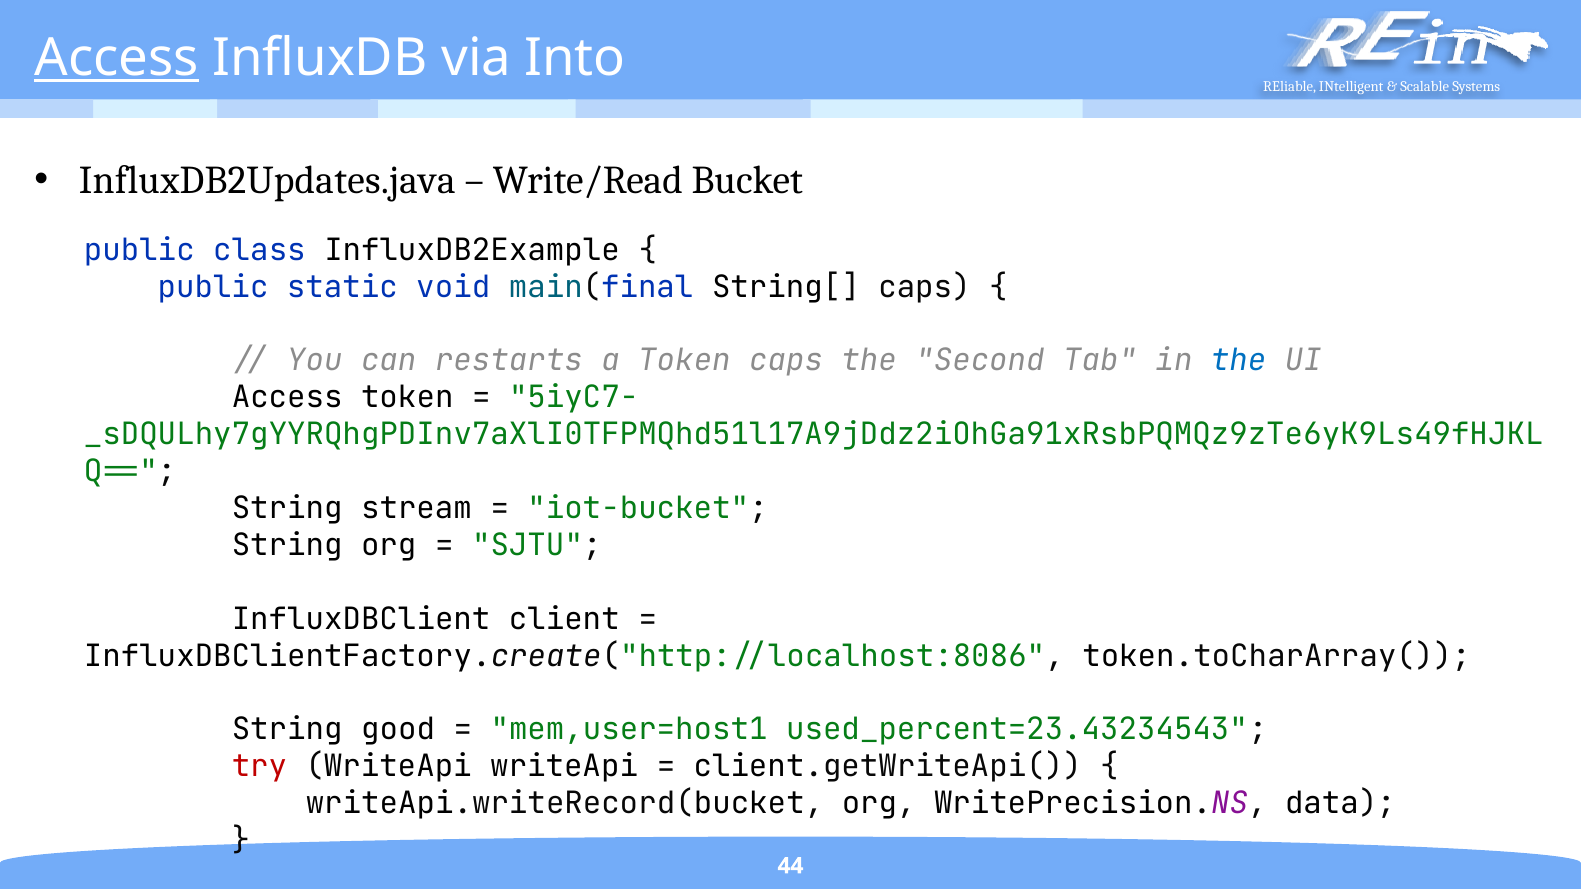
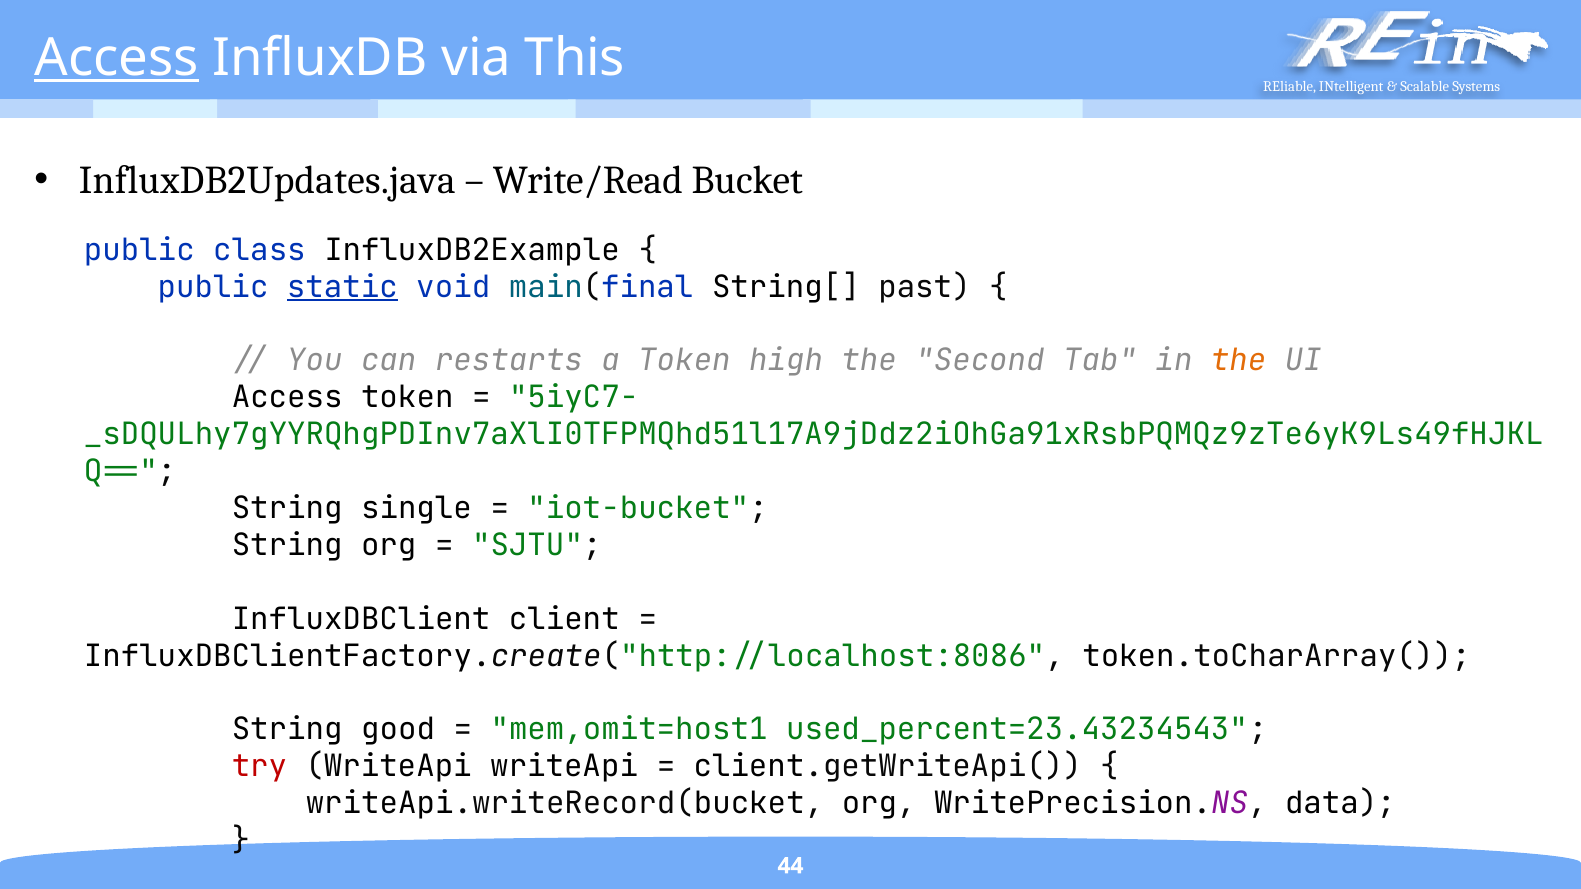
Into: Into -> This (575, 58)
static underline: none -> present (342, 287)
String[ caps: caps -> past (924, 287)
Token caps: caps -> high (786, 361)
the colour: blue -> orange (1239, 361)
stream: stream -> single (416, 509)
mem,user=host1: mem,user=host1 -> mem,omit=host1 (629, 730)
